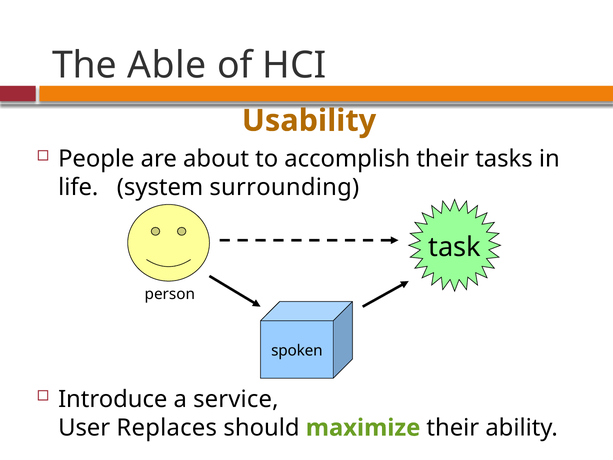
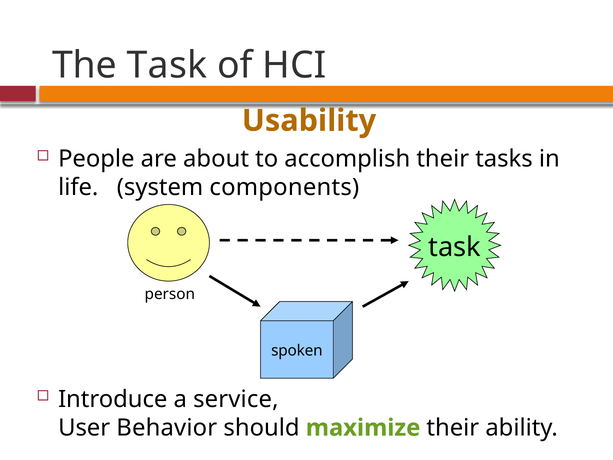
The Able: Able -> Task (167, 65)
surrounding: surrounding -> components (284, 187)
Replaces: Replaces -> Behavior (167, 428)
